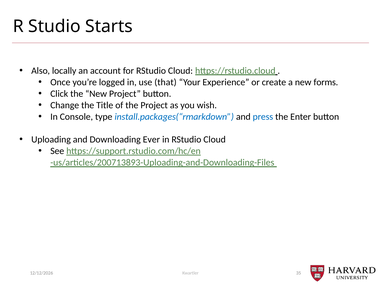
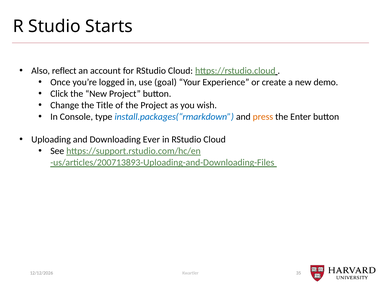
locally: locally -> reflect (64, 71)
that: that -> goal (166, 82)
forms: forms -> demo (326, 82)
press colour: blue -> orange (263, 117)
